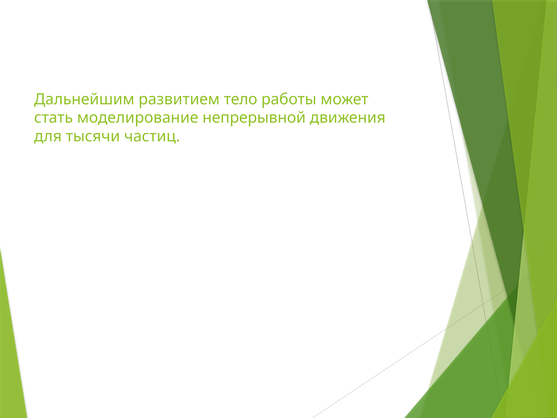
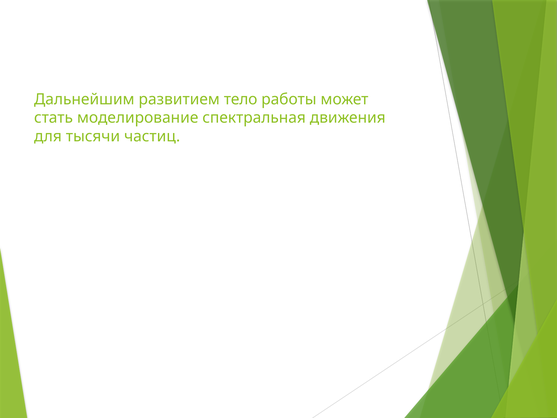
непрерывной: непрерывной -> спектральная (254, 118)
